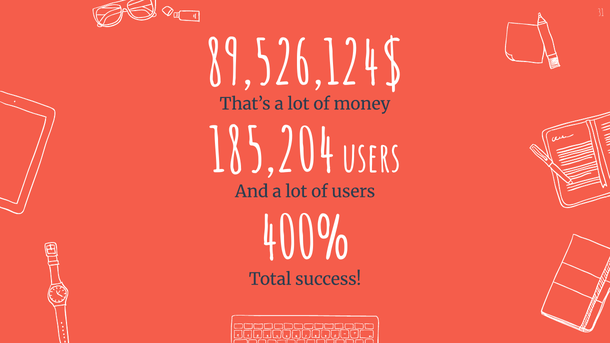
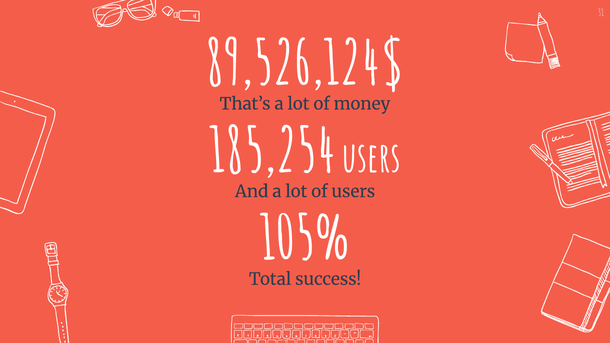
185,204: 185,204 -> 185,254 (272, 152)
400%: 400% -> 105% (305, 240)
